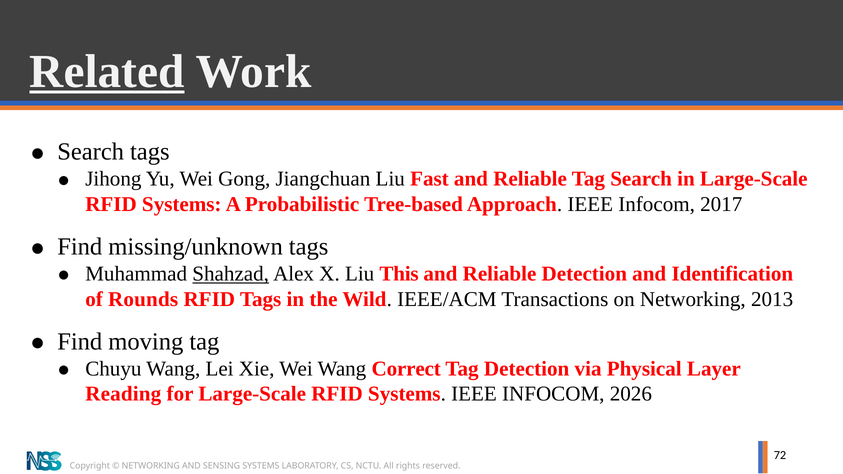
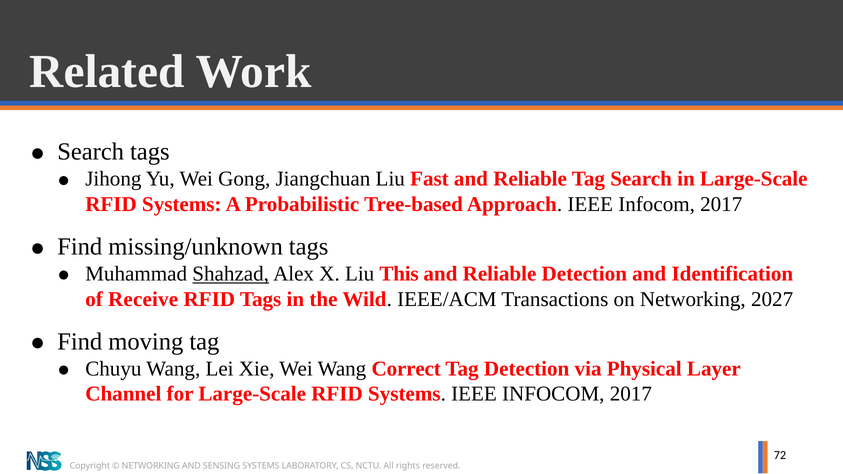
Related underline: present -> none (107, 72)
Rounds: Rounds -> Receive (143, 299)
2013: 2013 -> 2027 (772, 299)
Reading: Reading -> Channel (123, 394)
Systems IEEE INFOCOM 2026: 2026 -> 2017 (631, 394)
